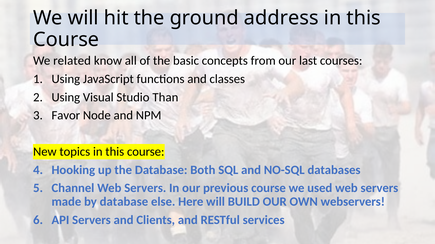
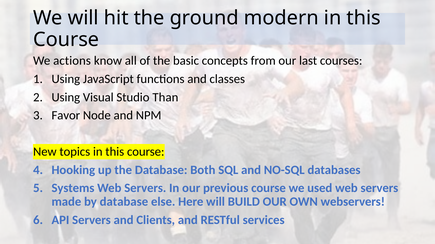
address: address -> modern (281, 18)
related: related -> actions (72, 61)
Channel: Channel -> Systems (73, 189)
